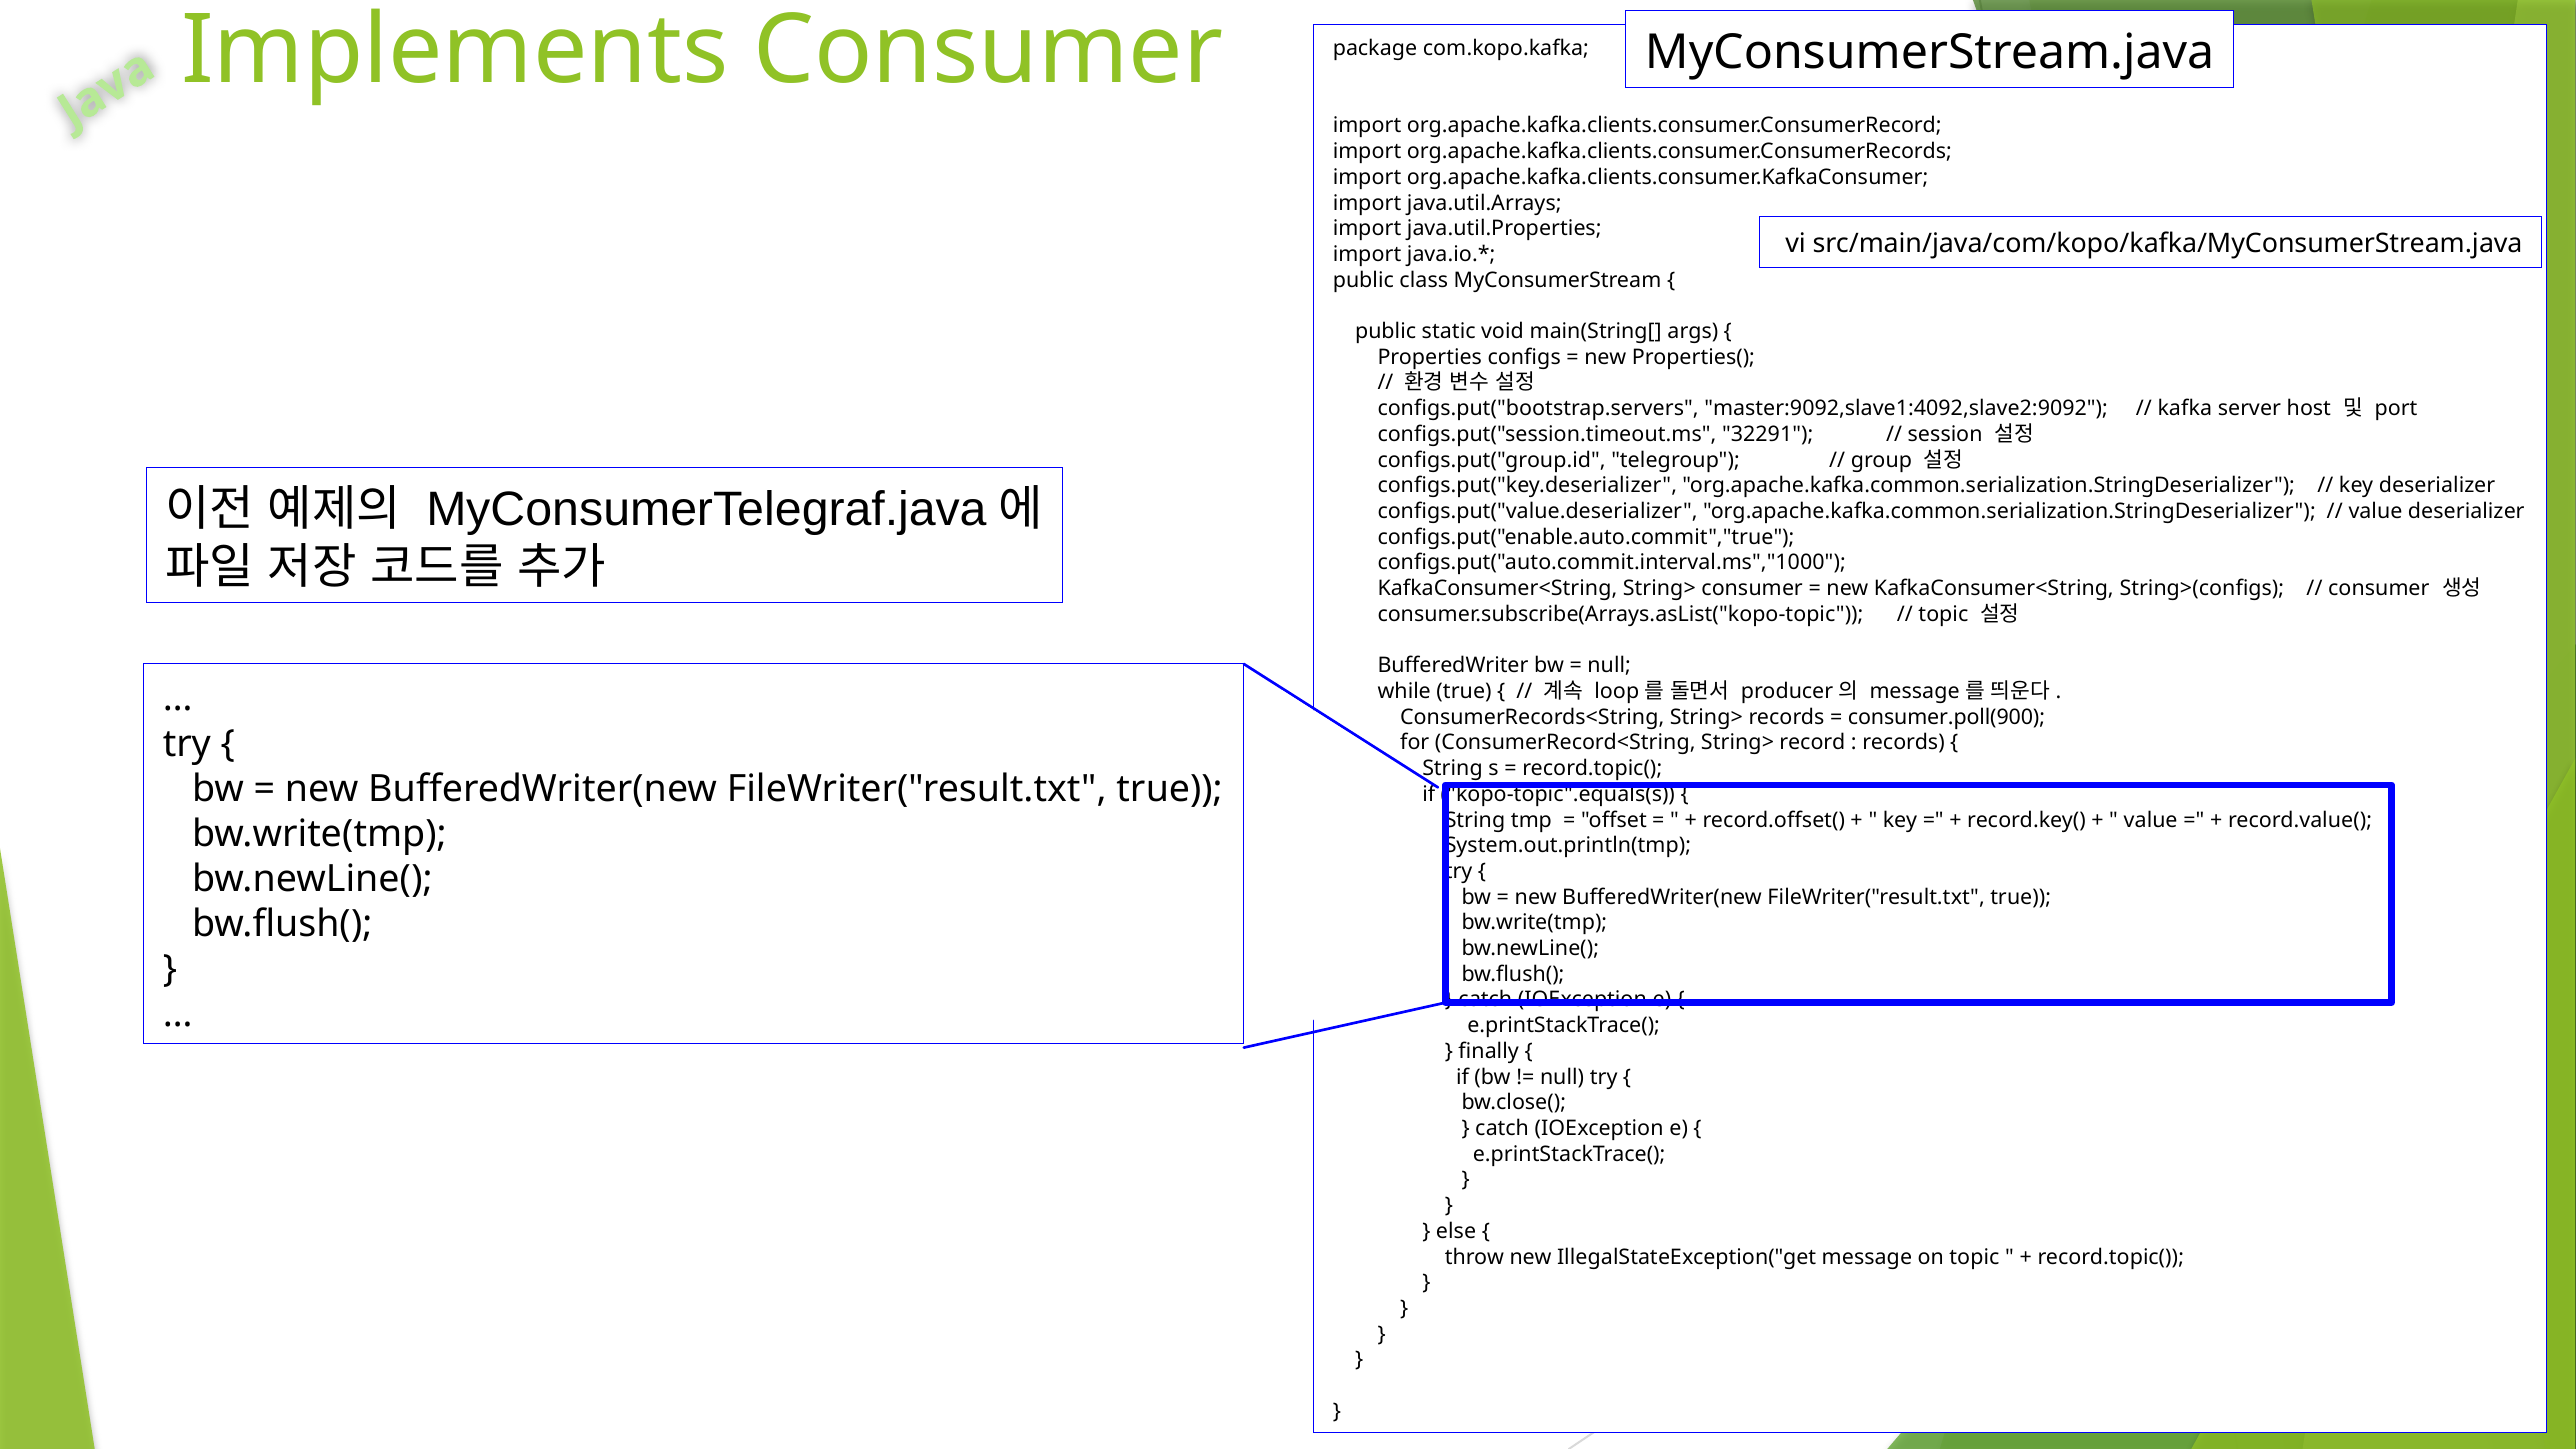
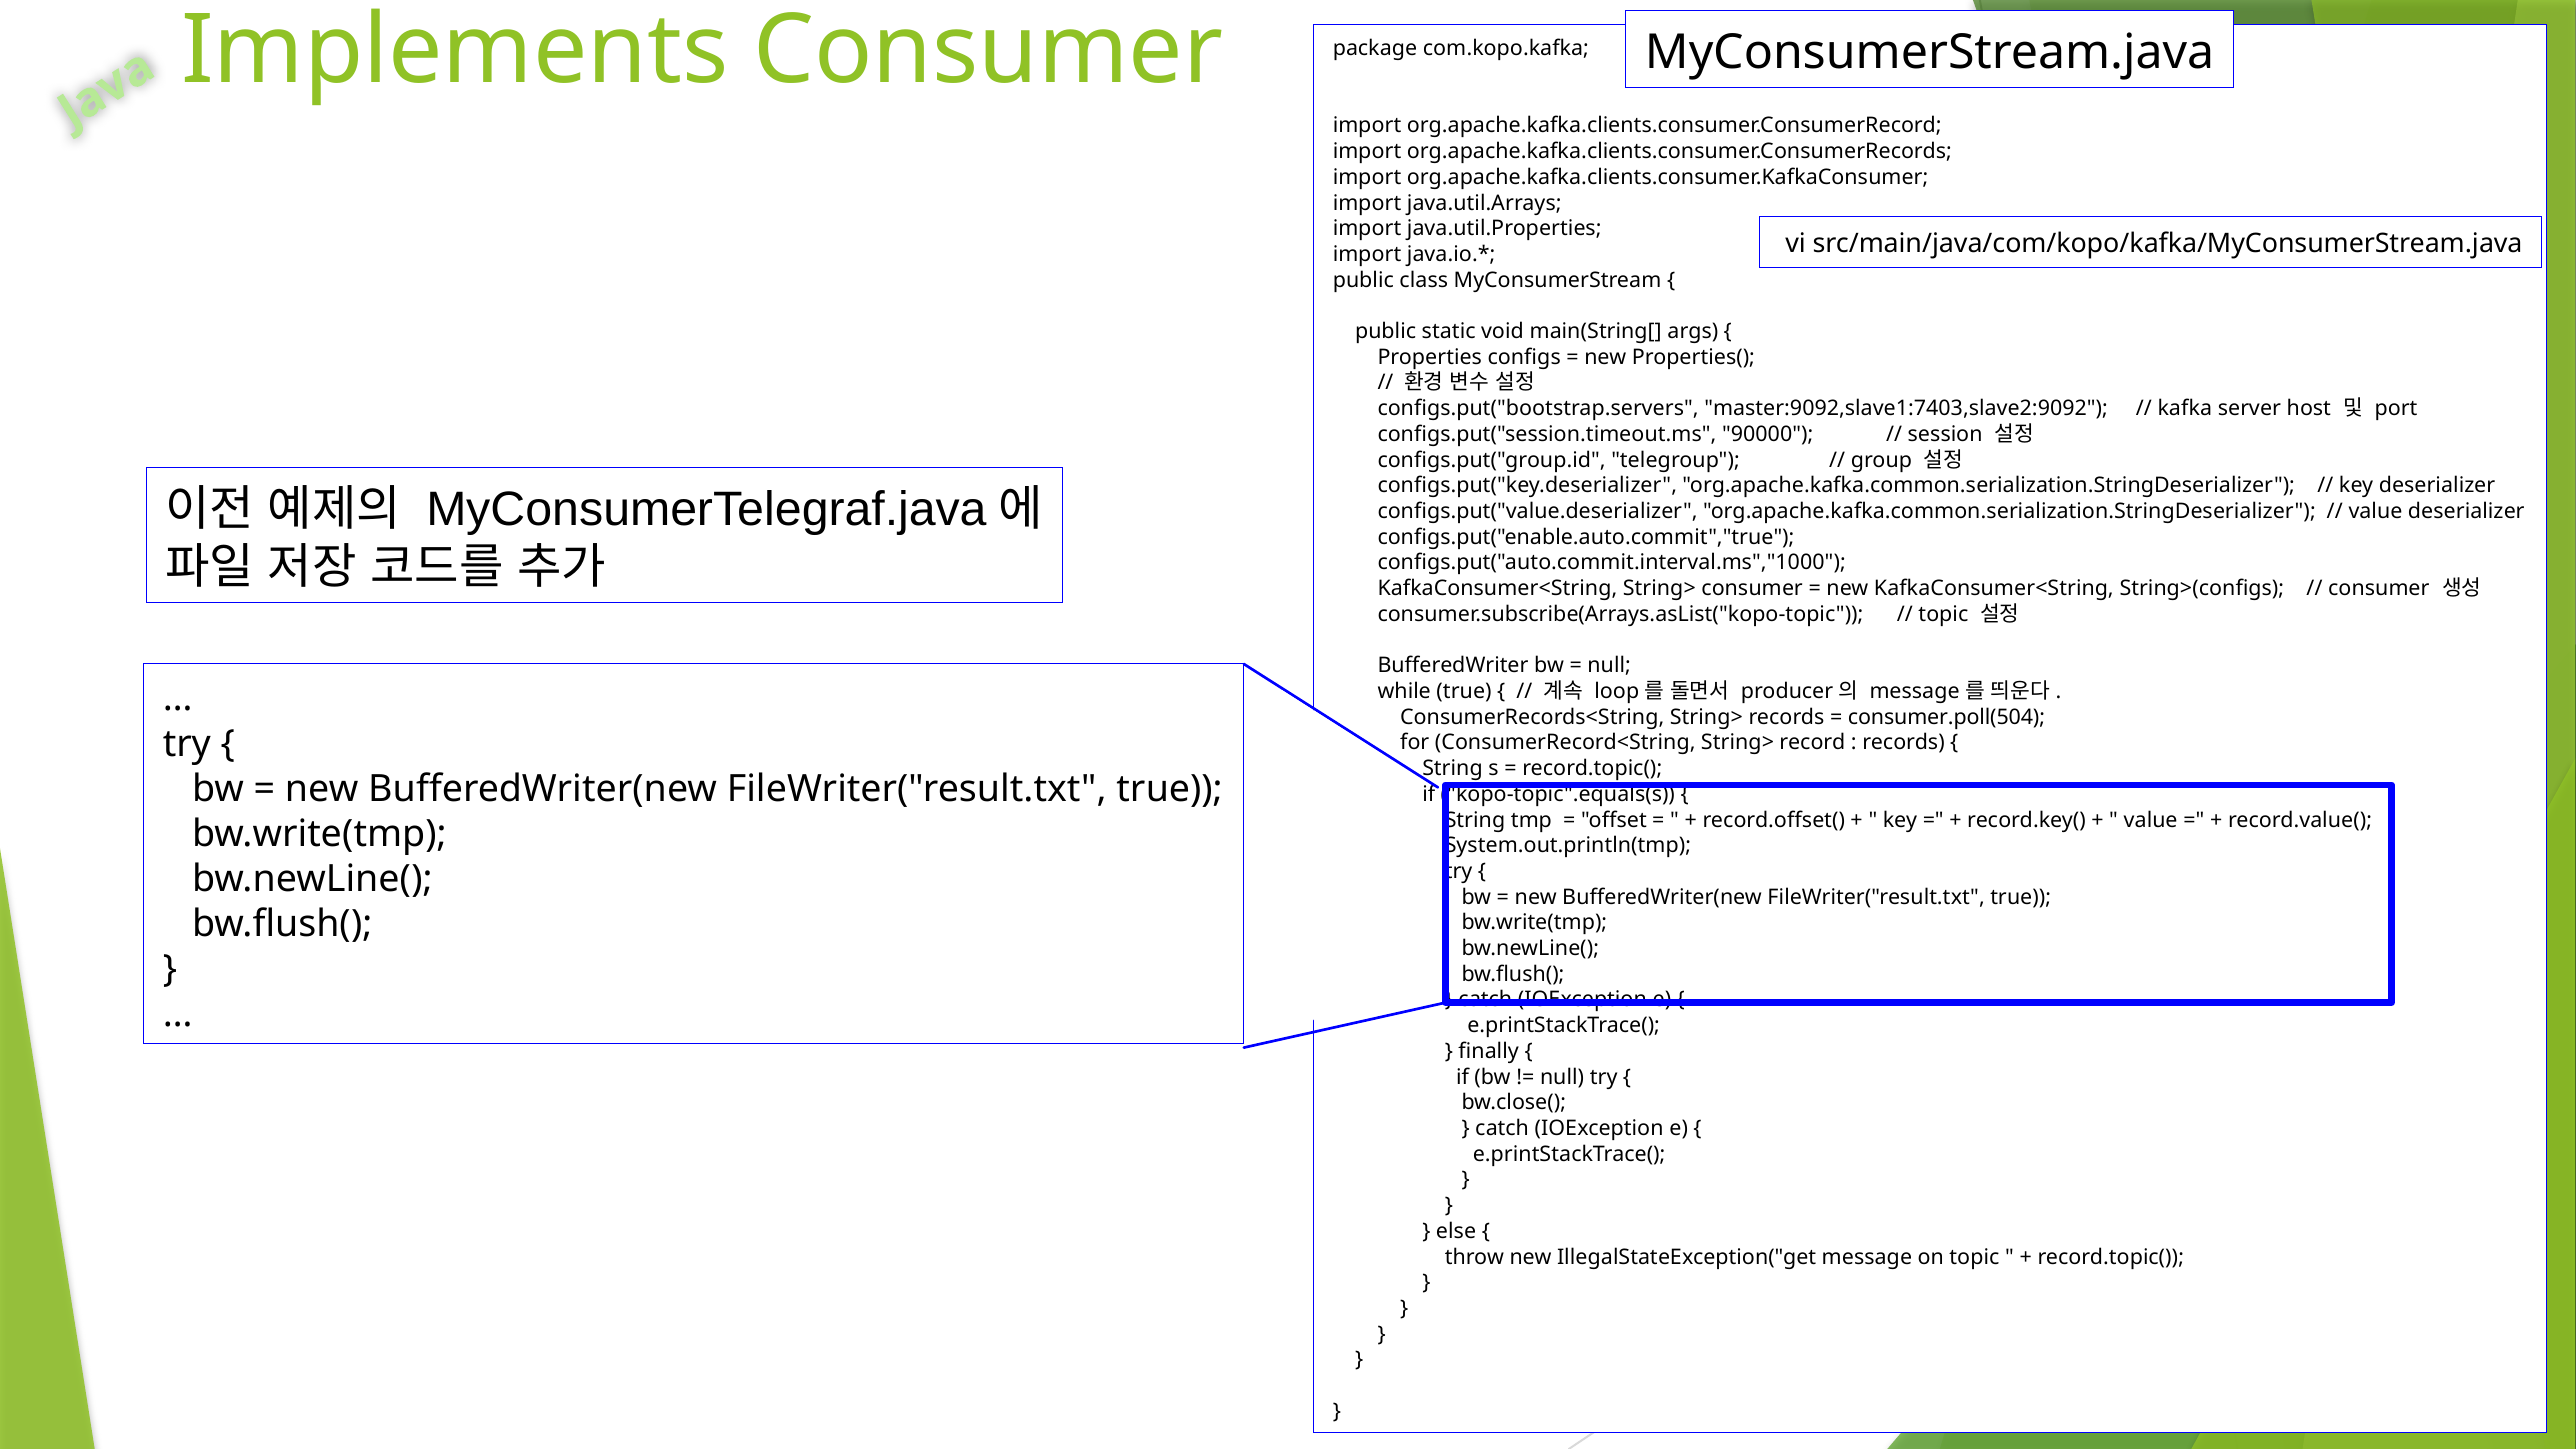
master:9092,slave1:4092,slave2:9092: master:9092,slave1:4092,slave2:9092 -> master:9092,slave1:7403,slave2:9092 (1906, 409)
32291: 32291 -> 90000 (1768, 434)
consumer.poll(900: consumer.poll(900 -> consumer.poll(504 (1946, 717)
